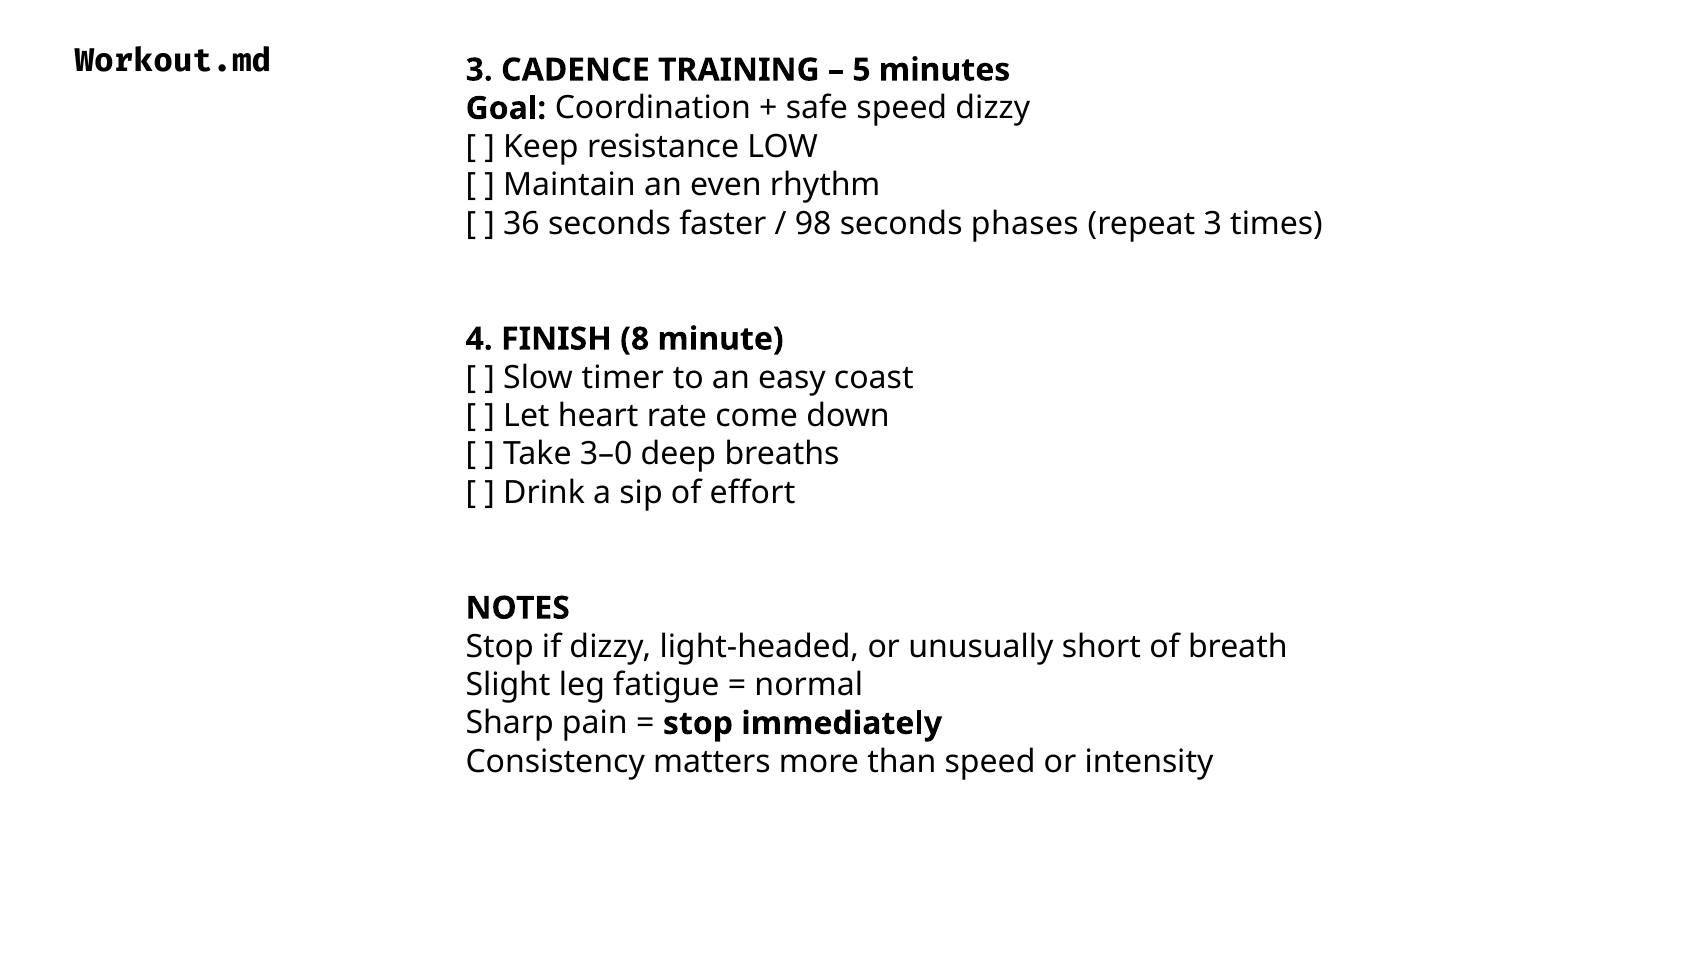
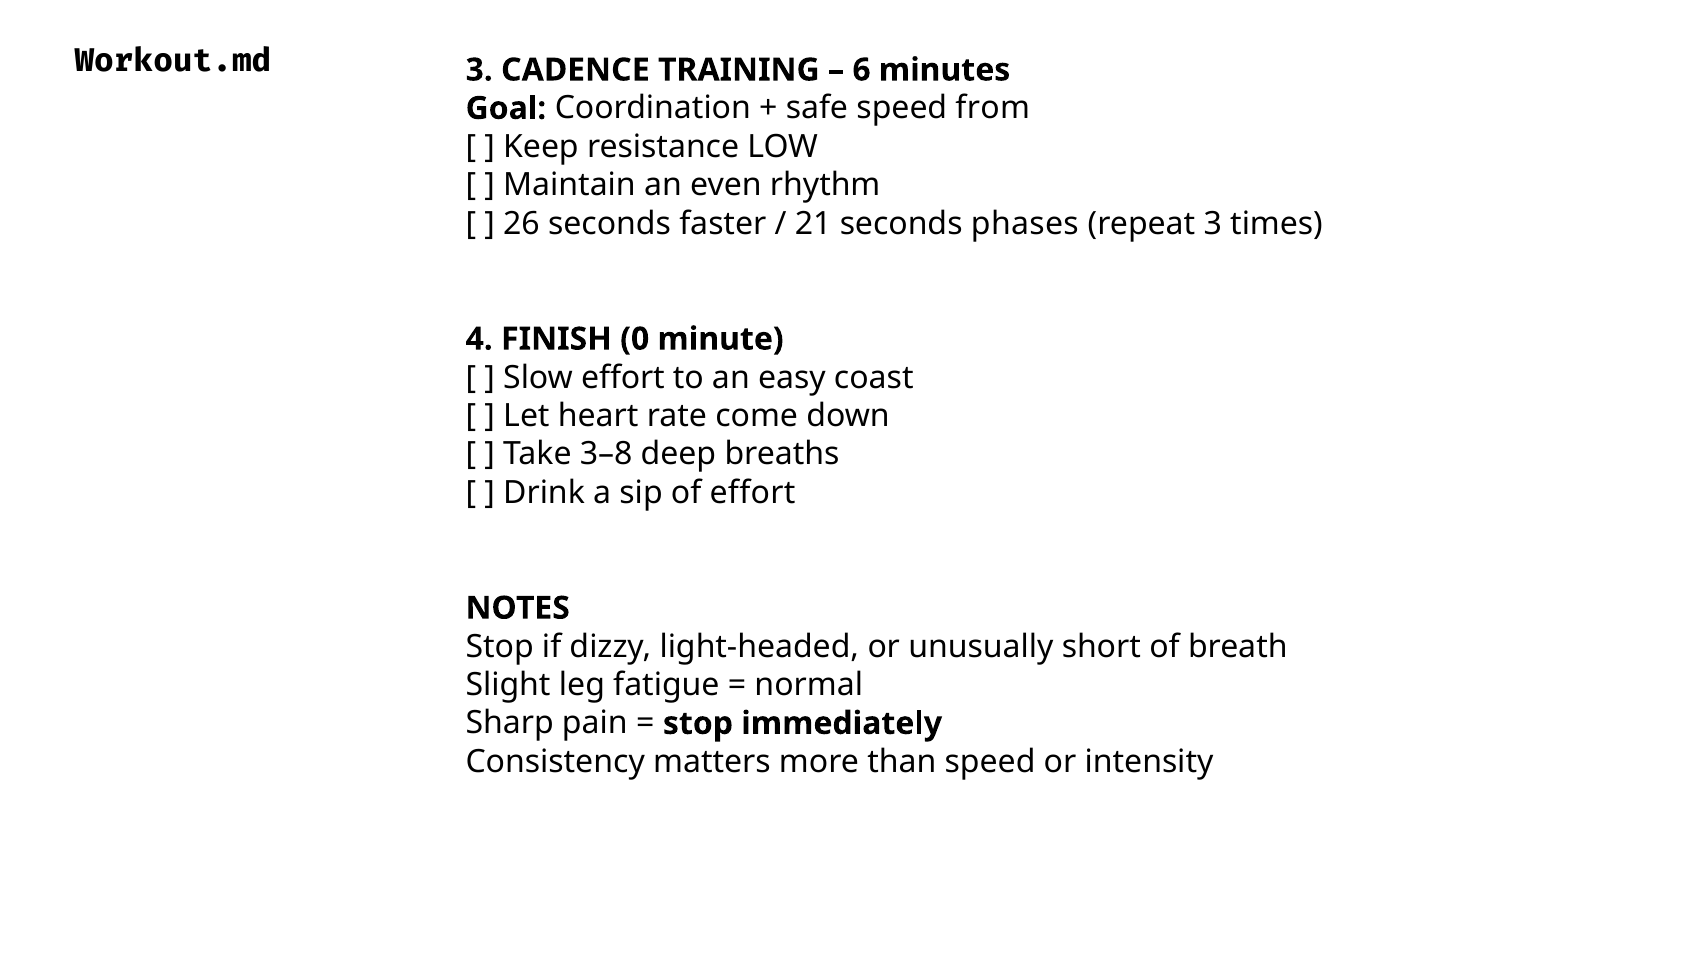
5: 5 -> 6 (862, 70)
speed dizzy: dizzy -> from (993, 108)
36: 36 -> 26 (521, 224)
98: 98 -> 21 (813, 224)
FINISH 8: 8 -> 0 (635, 339)
Slow timer: timer -> effort (623, 377)
3–0: 3–0 -> 3–8 (606, 454)
